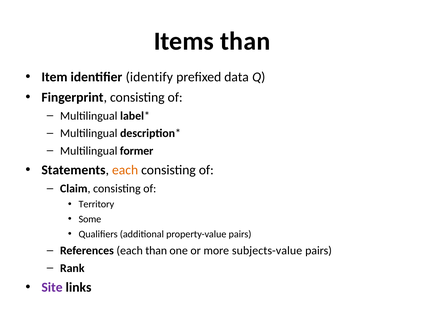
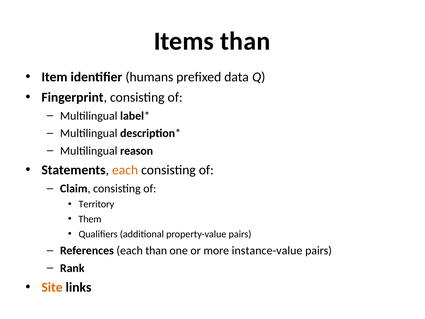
identify: identify -> humans (149, 77)
former: former -> reason (137, 151)
Some: Some -> Them (90, 219)
subjects-value: subjects-value -> instance-value (267, 250)
Site colour: purple -> orange (52, 287)
